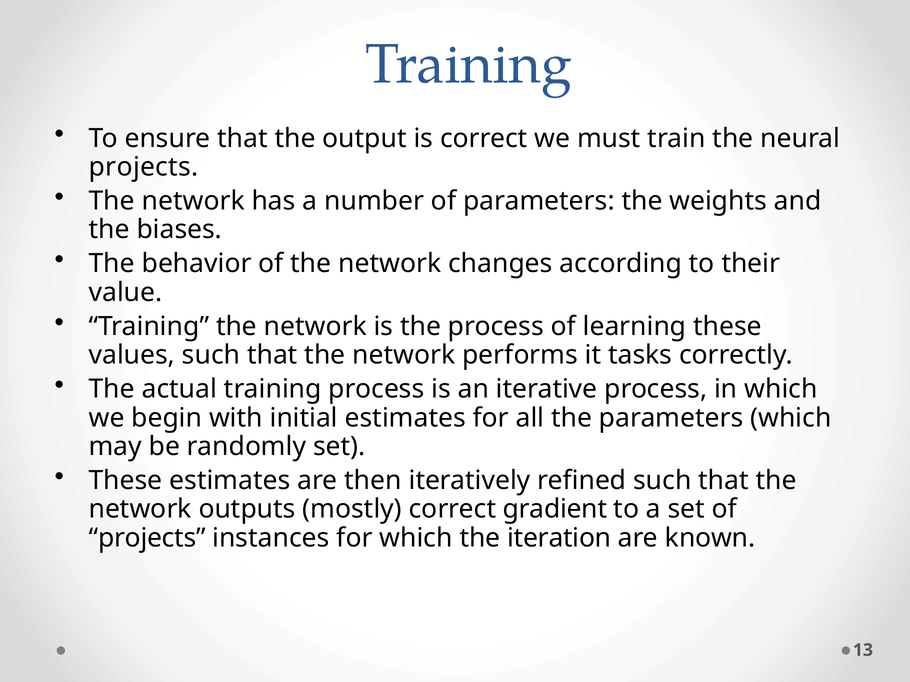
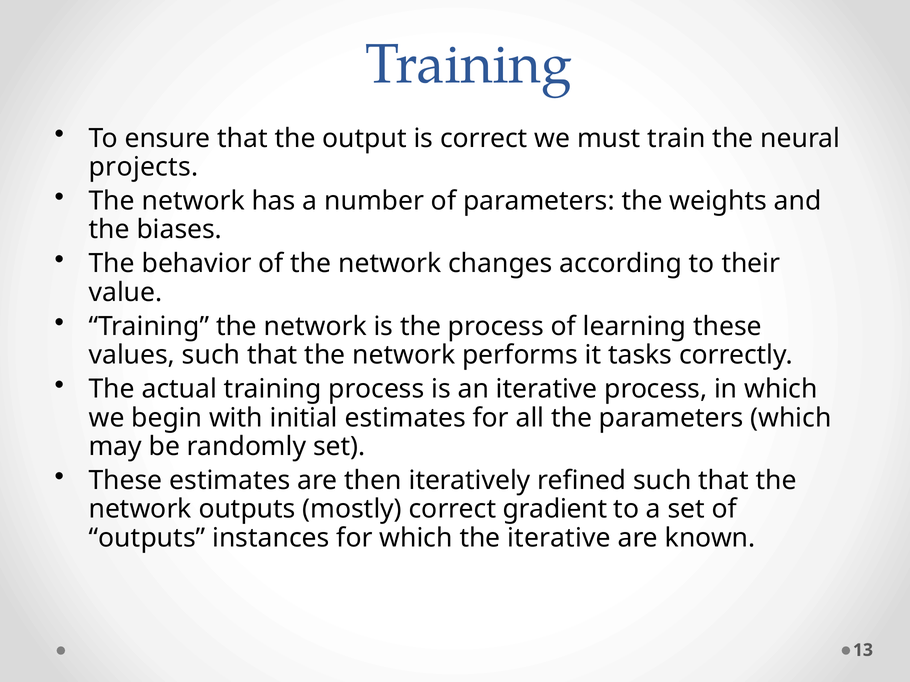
projects: projects -> outputs (147, 538)
the iteration: iteration -> iterative (559, 538)
